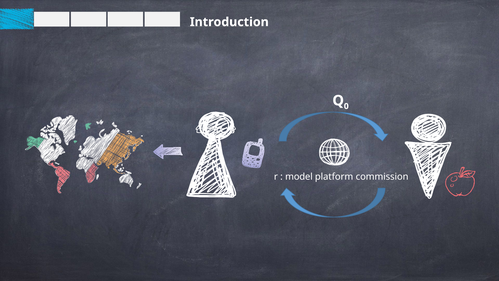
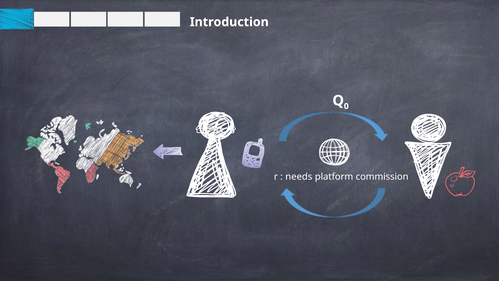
model: model -> needs (299, 176)
